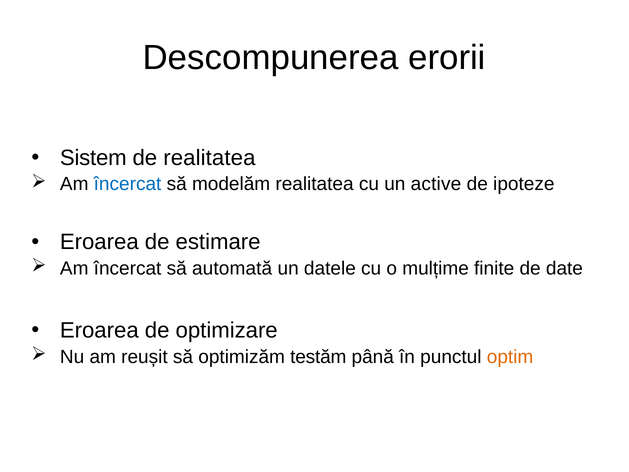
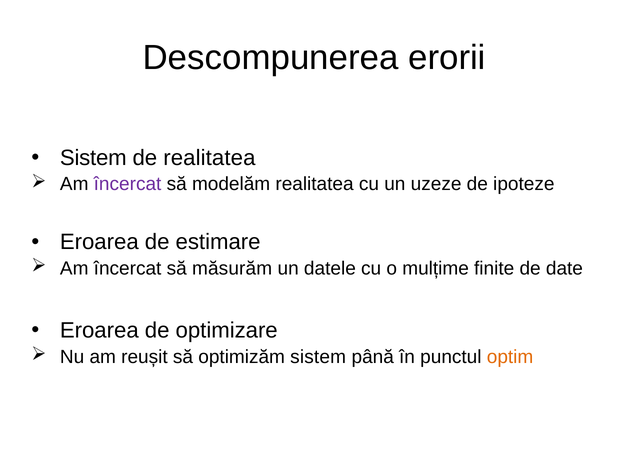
încercat colour: blue -> purple (128, 184)
active: active -> uzeze (436, 184)
automată: automată -> măsurăm (232, 268)
optimizăm testăm: testăm -> sistem (318, 357)
